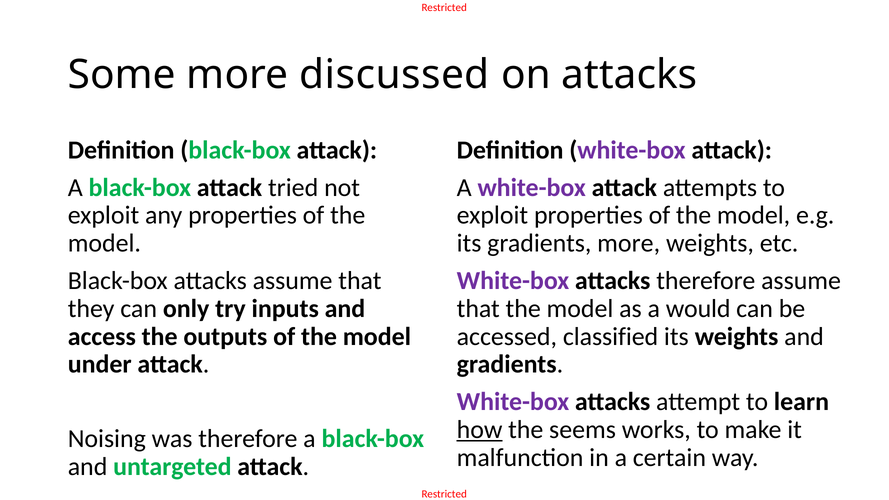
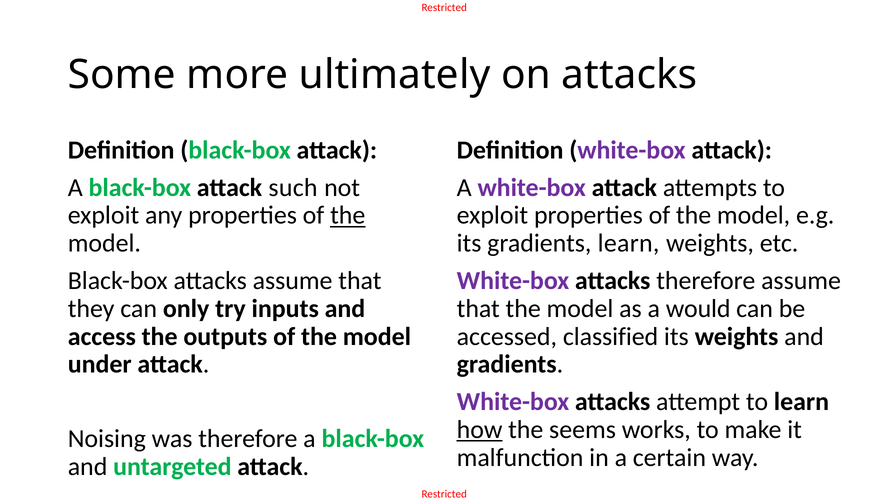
discussed: discussed -> ultimately (395, 75)
tried: tried -> such (293, 187)
the underline: none -> present (348, 215)
gradients more: more -> learn (629, 243)
